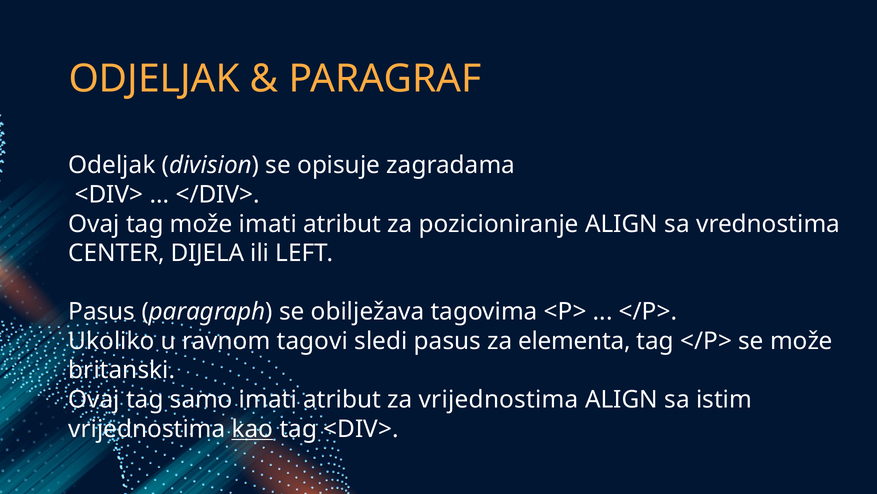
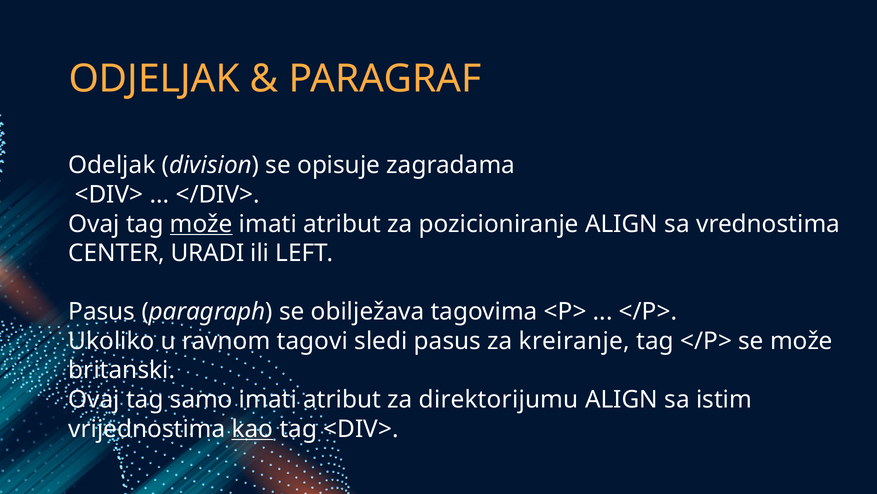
može underline: none -> present (201, 224)
DIJELA: DIJELA -> URADI (208, 253)
elementa: elementa -> kreiranje (574, 341)
za vrijednostima: vrijednostima -> direktorijumu (499, 399)
